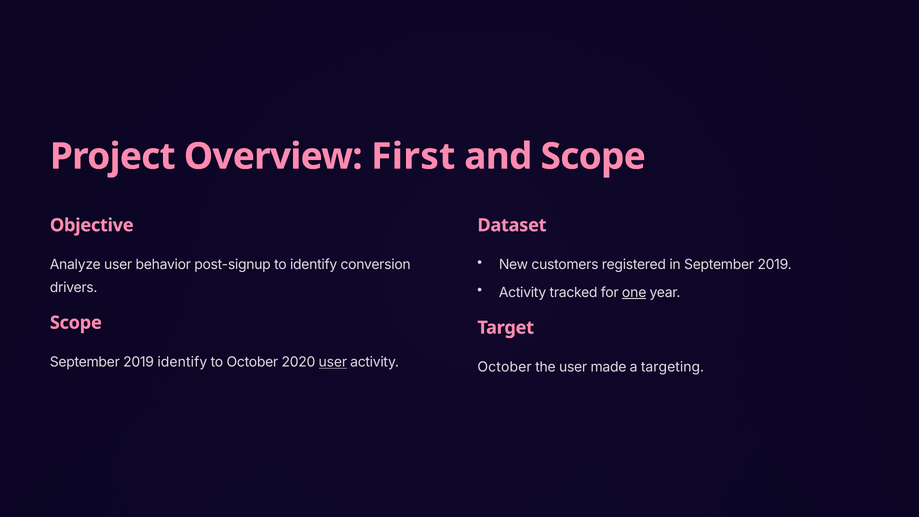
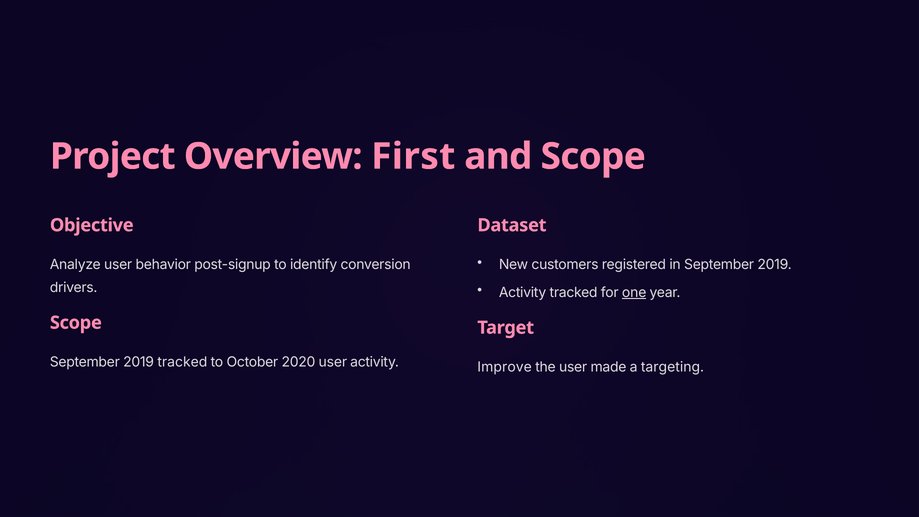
2019 identify: identify -> tracked (182, 362)
user underline: present -> none (333, 362)
October: October -> Improve (505, 367)
